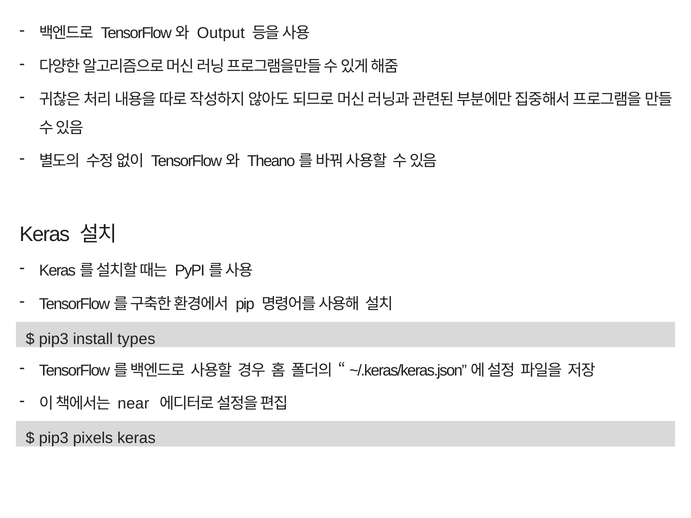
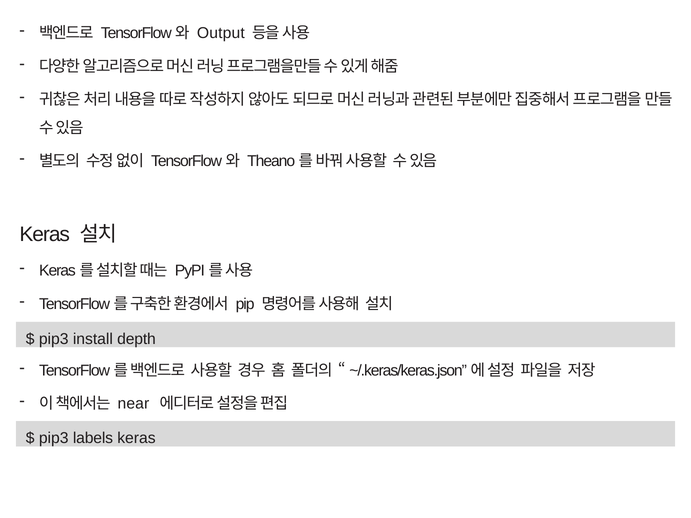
types: types -> depth (137, 339)
pixels: pixels -> labels (93, 438)
